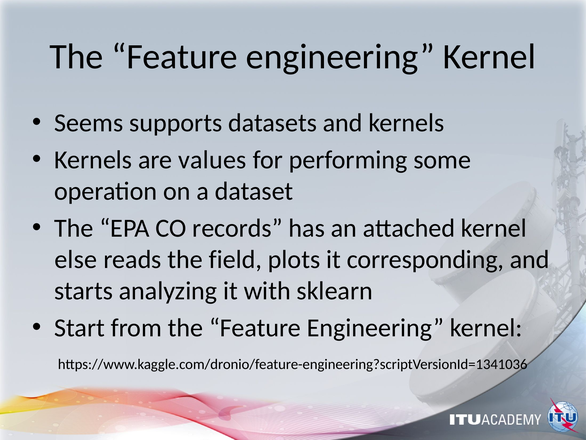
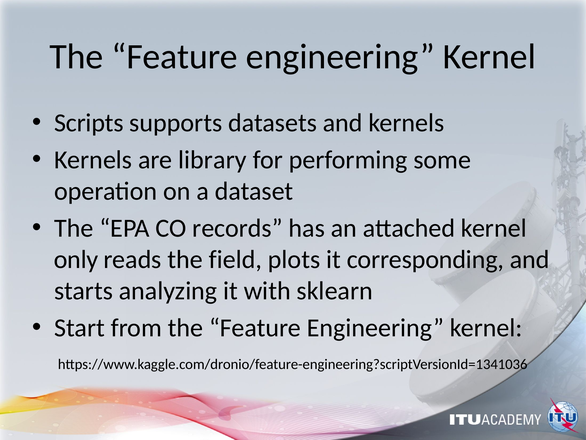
Seems: Seems -> Scripts (89, 123)
values: values -> library (212, 160)
else: else -> only (76, 259)
